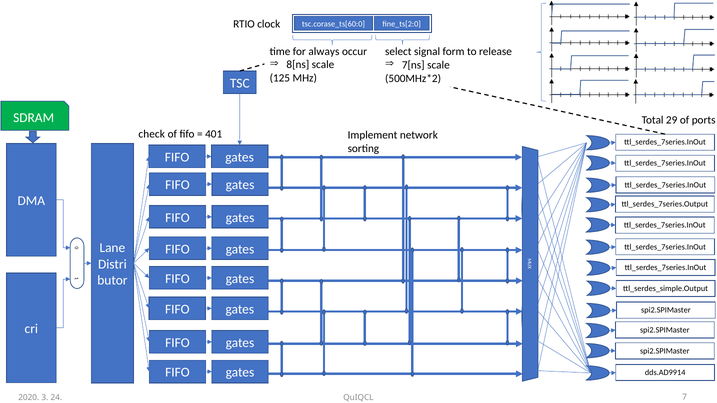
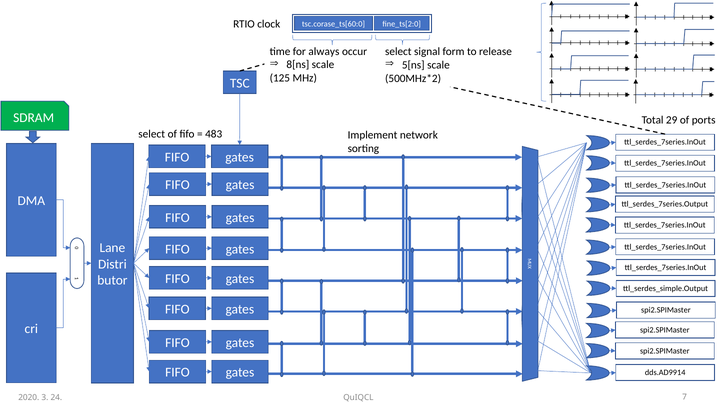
7[ns: 7[ns -> 5[ns (413, 65)
check: check -> select (152, 134)
401: 401 -> 483 (214, 134)
